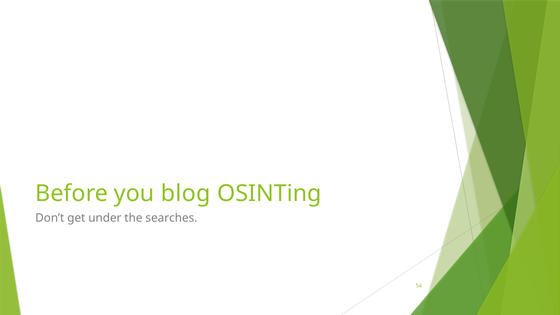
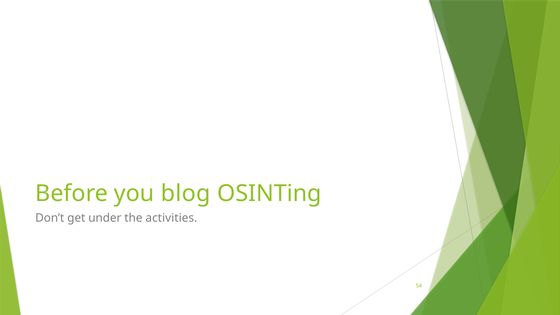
searches: searches -> activities (171, 218)
